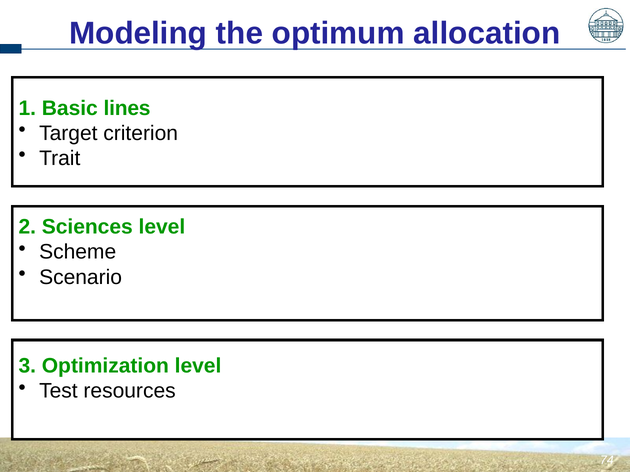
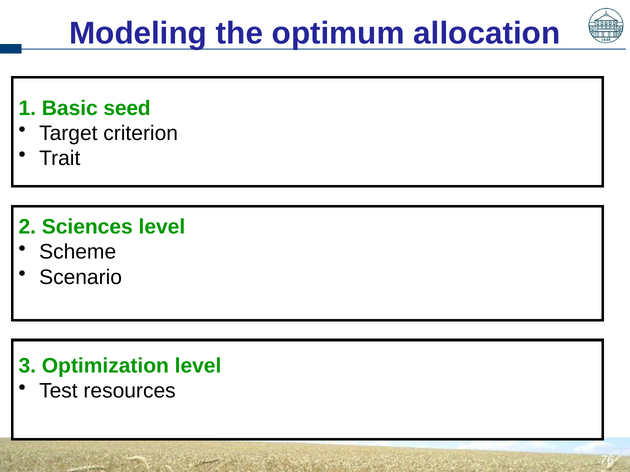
lines: lines -> seed (127, 108)
74: 74 -> 76 (607, 461)
